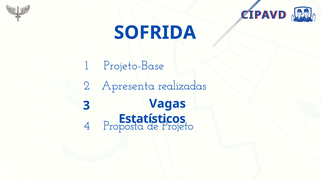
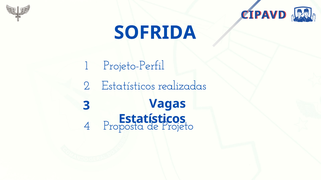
Projeto-Base: Projeto-Base -> Projeto-Perfil (134, 66)
Apresenta: Apresenta -> Estatísticos (128, 86)
